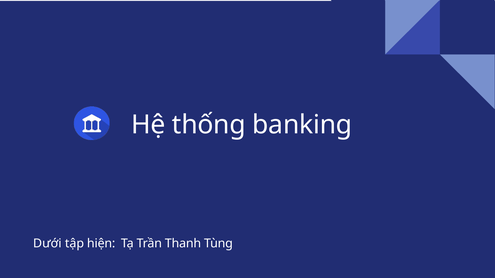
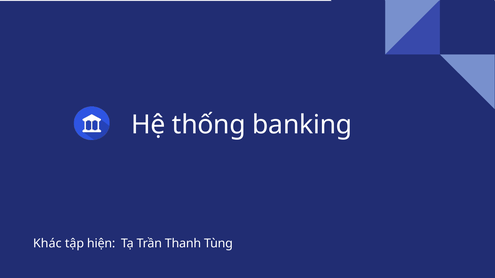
Dưới: Dưới -> Khác (47, 244)
